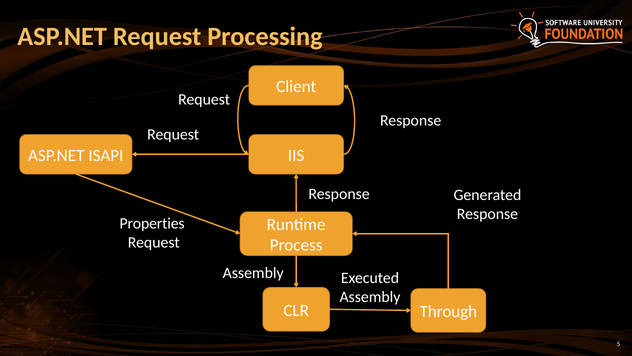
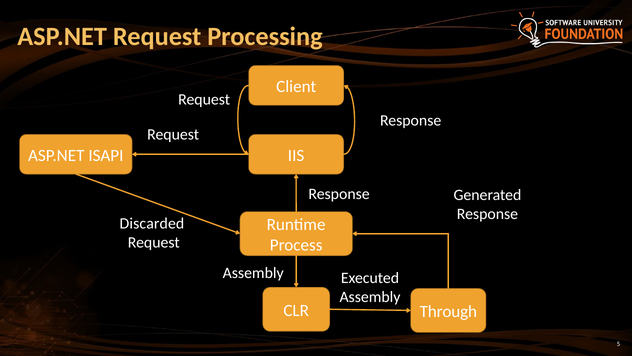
Properties: Properties -> Discarded (152, 223)
